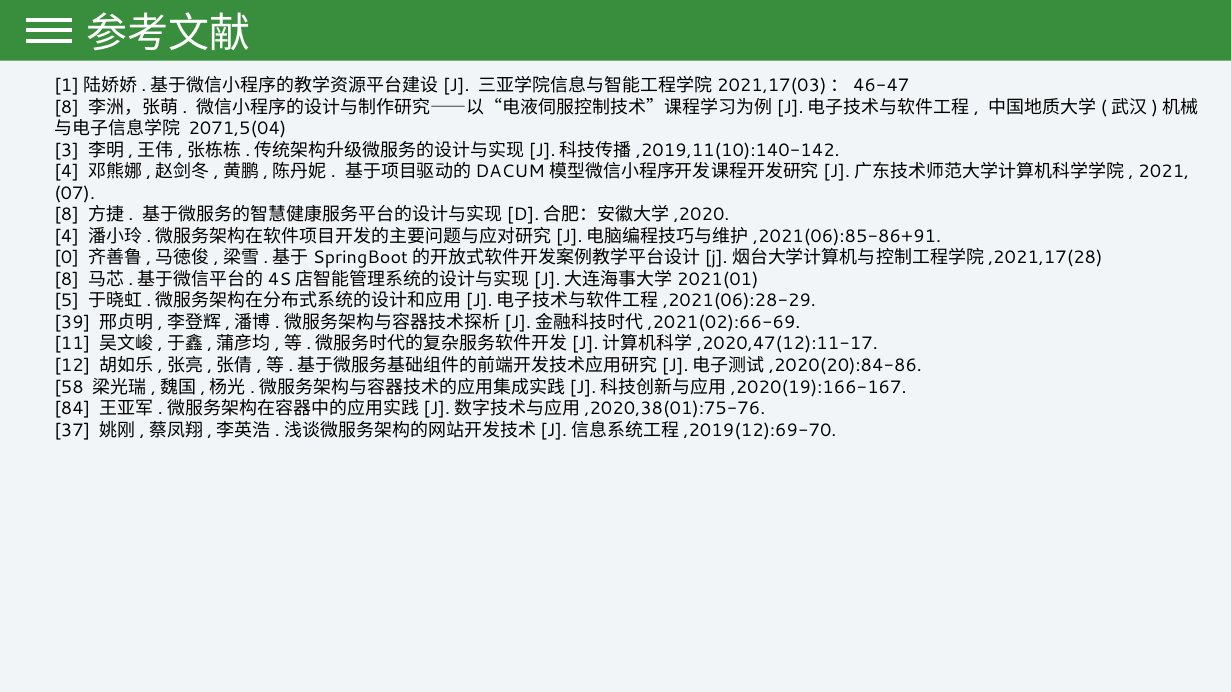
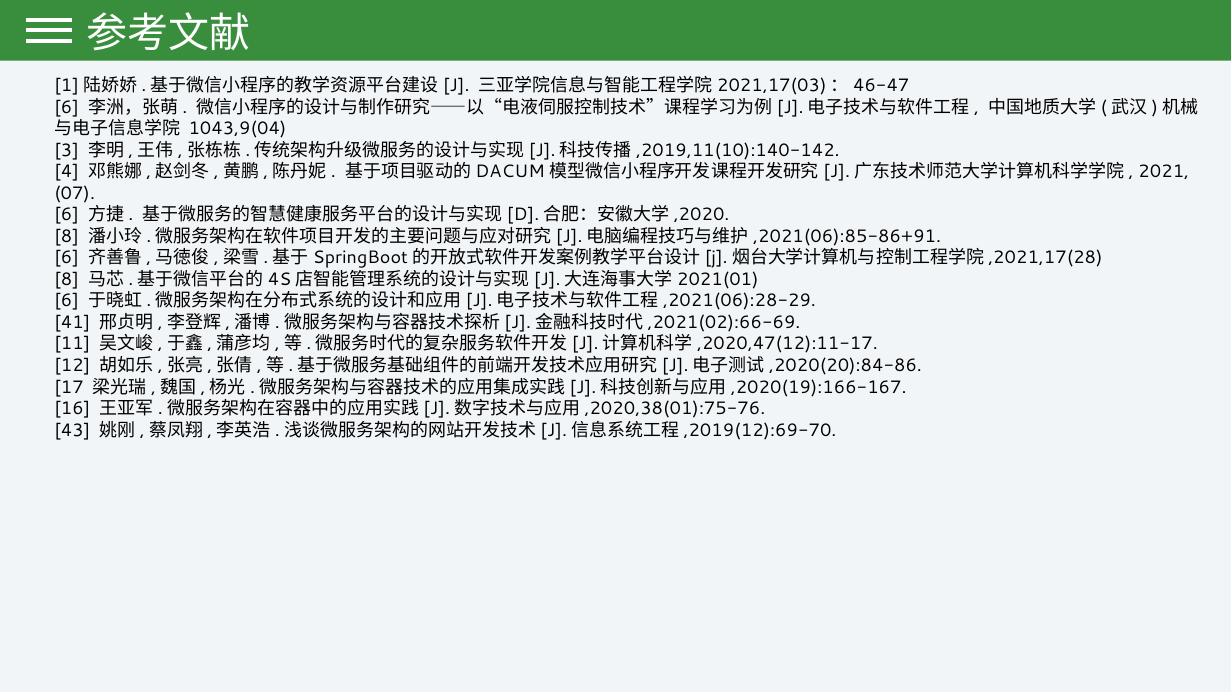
8: 8 -> 6 (67, 107)
2071,5(04: 2071,5(04 -> 1043,9(04 (238, 129)
8: 8 -> 6 (67, 215)
4: 4 -> 8 (67, 237)
0: 0 -> 6 (67, 258)
5: 5 -> 6 (67, 301)
39: 39 -> 41 (72, 323)
58: 58 -> 17 (69, 387)
84: 84 -> 16 (72, 409)
37: 37 -> 43 (72, 431)
